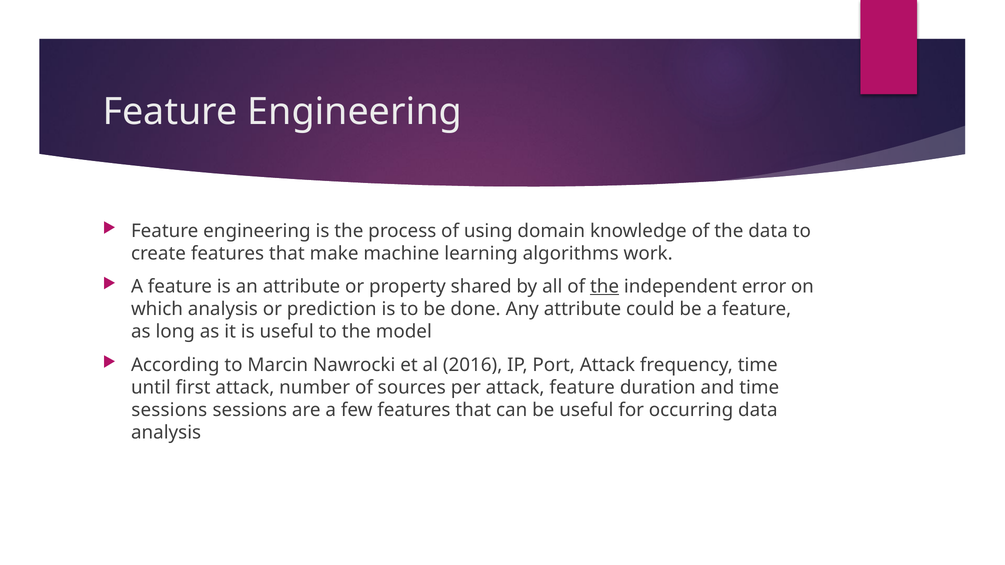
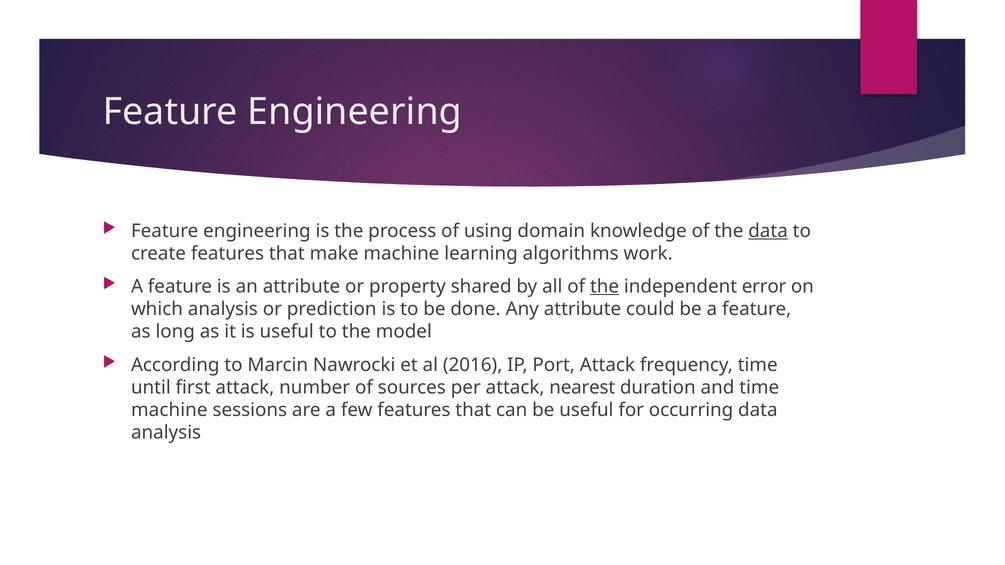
data underline: none -> present (768, 231)
attack feature: feature -> nearest (582, 388)
sessions: sessions -> machine (169, 410)
